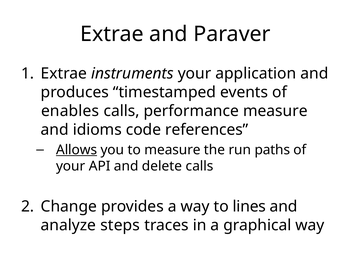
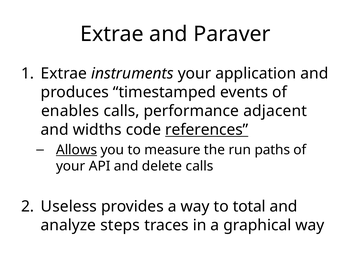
performance measure: measure -> adjacent (275, 111)
idioms: idioms -> widths (97, 130)
references underline: none -> present (207, 130)
Change: Change -> Useless (69, 207)
lines: lines -> total (249, 207)
